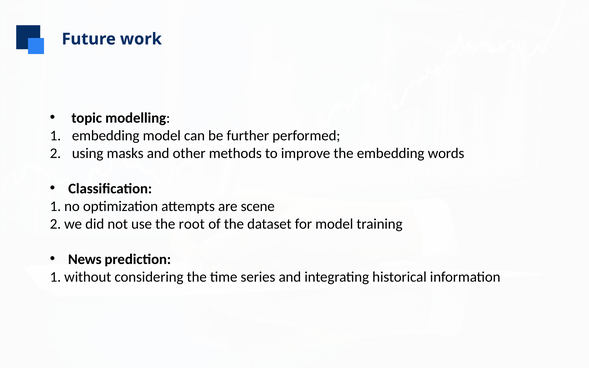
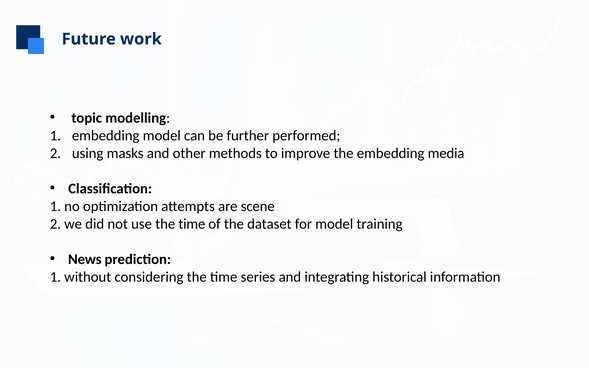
words: words -> media (446, 153)
use the root: root -> time (192, 224)
